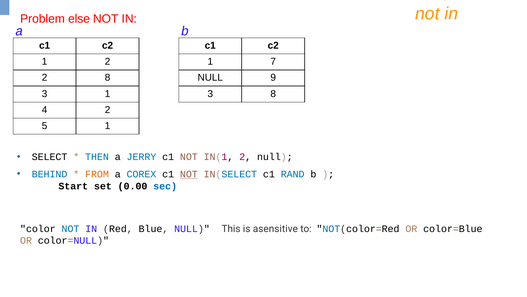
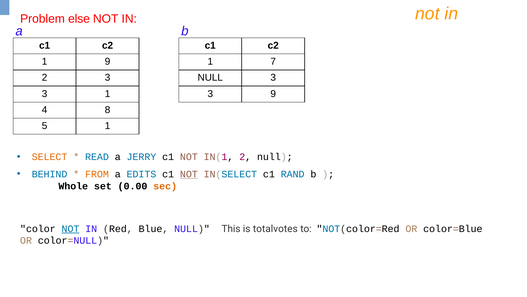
1 2: 2 -> 9 (108, 62)
2 8: 8 -> 3 (108, 78)
NULL 9: 9 -> 3 (273, 78)
3 8: 8 -> 9 (273, 94)
4 2: 2 -> 8 (108, 110)
SELECT colour: black -> orange (50, 157)
THEN: THEN -> READ (97, 157)
COREX: COREX -> EDITS (141, 174)
Start: Start -> Whole (73, 186)
sec colour: blue -> orange (165, 186)
NOT underline: none -> present (70, 228)
asensitive: asensitive -> totalvotes (275, 228)
